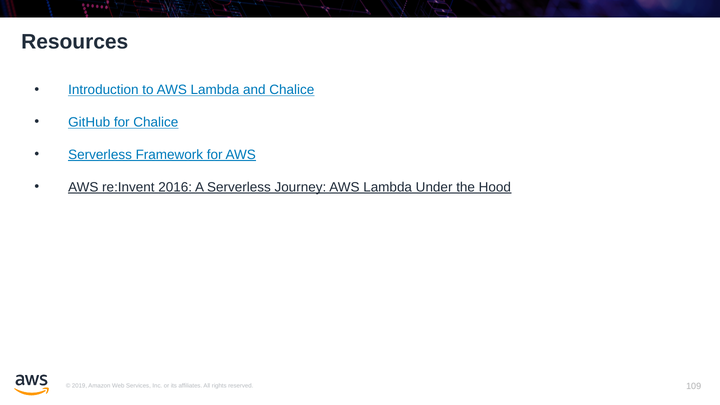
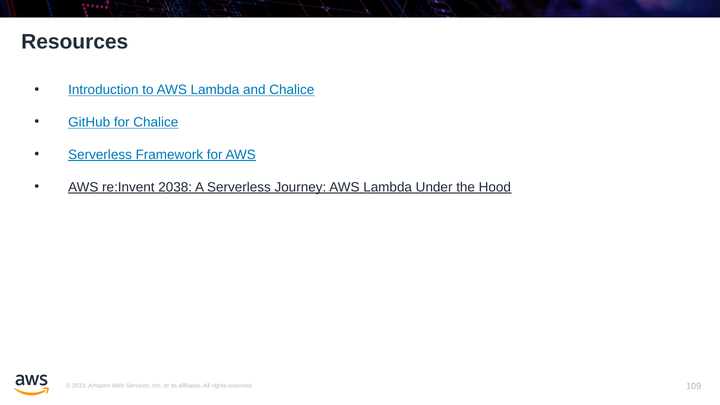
2016: 2016 -> 2038 (175, 187)
